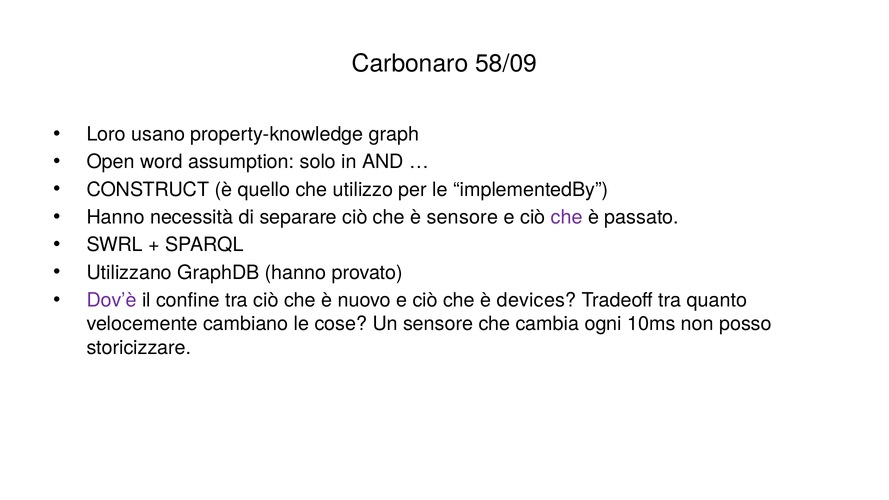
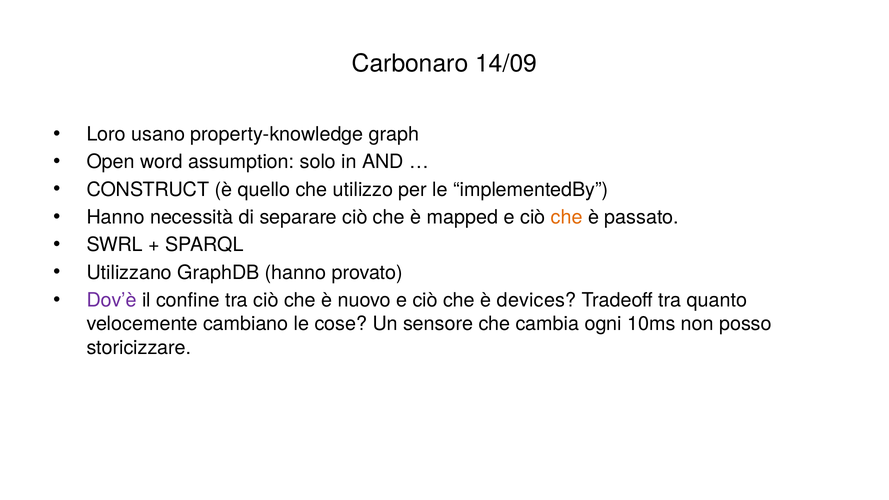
58/09: 58/09 -> 14/09 (506, 63)
è sensore: sensore -> mapped (463, 217)
che colour: purple -> orange (567, 217)
